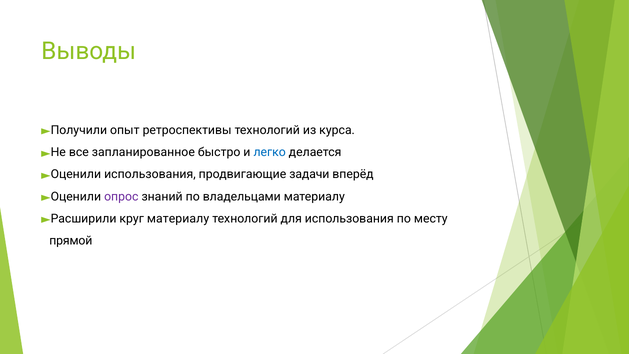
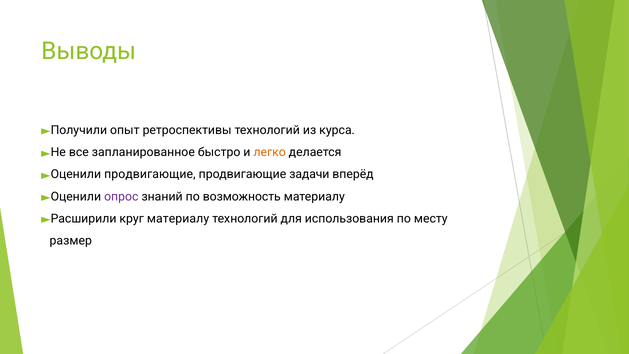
легко colour: blue -> orange (270, 152)
использования: использования -> продвигающие (150, 174)
владельцами: владельцами -> возможность (242, 196)
прямой: прямой -> размер (71, 241)
